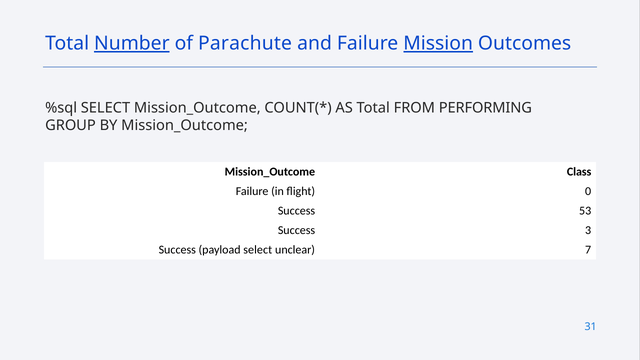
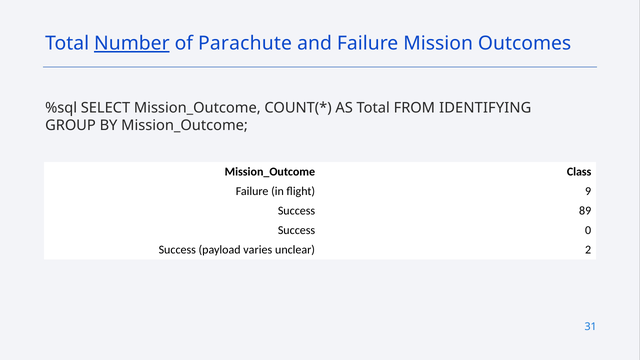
Mission underline: present -> none (438, 43)
PERFORMING: PERFORMING -> IDENTIFYING (485, 108)
0: 0 -> 9 (588, 191)
53: 53 -> 89 (585, 211)
3: 3 -> 0 (588, 230)
payload select: select -> varies (258, 250)
7: 7 -> 2 (588, 250)
